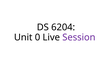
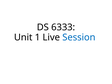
6204: 6204 -> 6333 (63, 27)
0: 0 -> 1 (38, 37)
Session colour: purple -> blue (79, 37)
